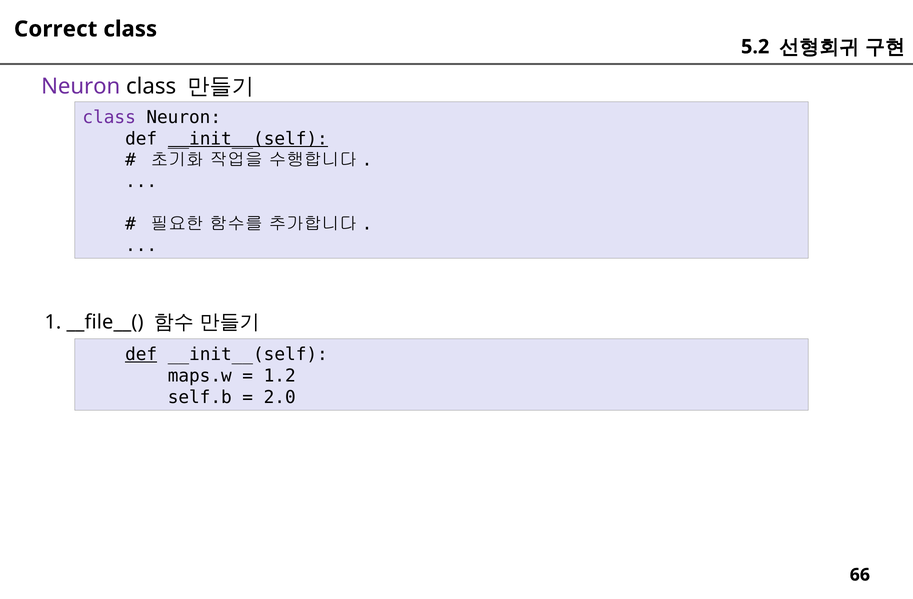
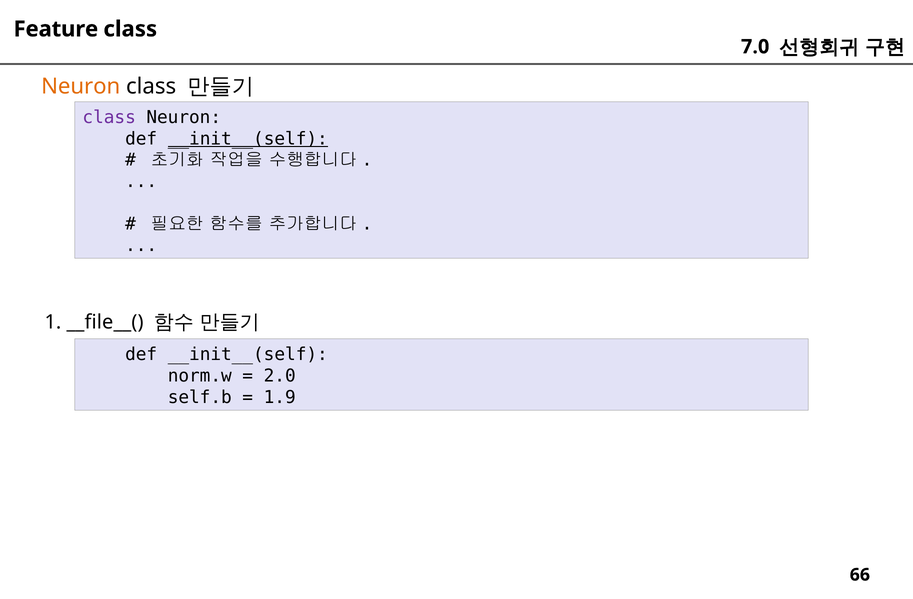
Correct: Correct -> Feature (56, 29)
5.2: 5.2 -> 7.0 (755, 47)
Neuron colour: purple -> orange (81, 87)
def underline: present -> none (141, 355)
maps.w: maps.w -> norm.w (200, 376)
1.2: 1.2 -> 2.0 (280, 376)
2.0: 2.0 -> 1.9 (280, 398)
